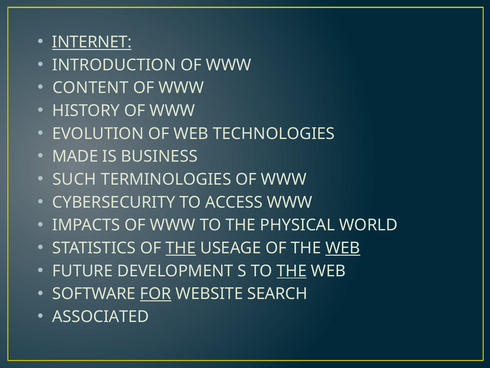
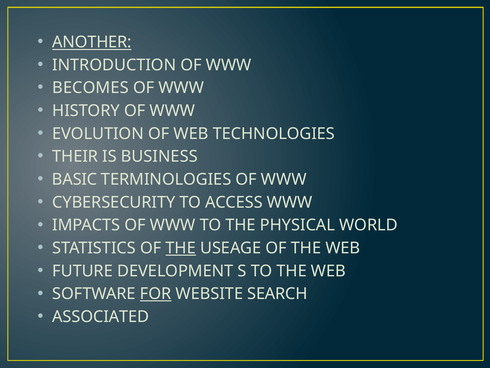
INTERNET: INTERNET -> ANOTHER (92, 42)
CONTENT: CONTENT -> BECOMES (90, 88)
MADE: MADE -> THEIR (75, 156)
SUCH: SUCH -> BASIC (75, 179)
WEB underline: present -> none (343, 248)
THE underline: present -> none (292, 271)
